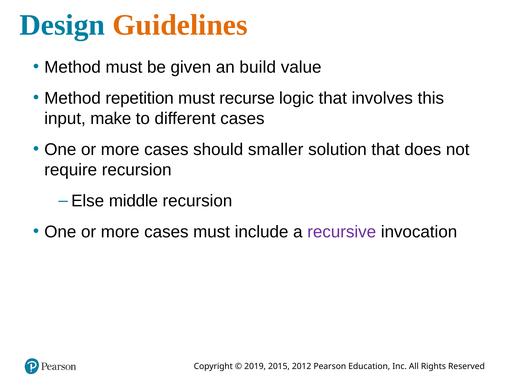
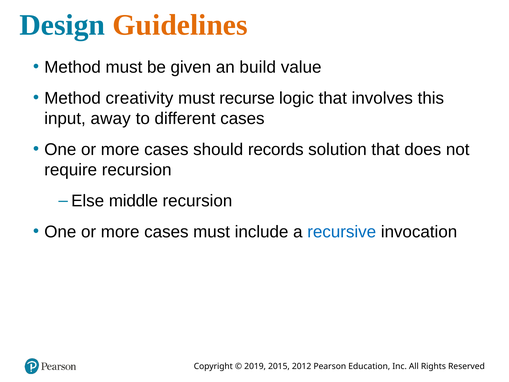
repetition: repetition -> creativity (139, 98)
make: make -> away (111, 119)
smaller: smaller -> records (276, 150)
recursive colour: purple -> blue (342, 232)
